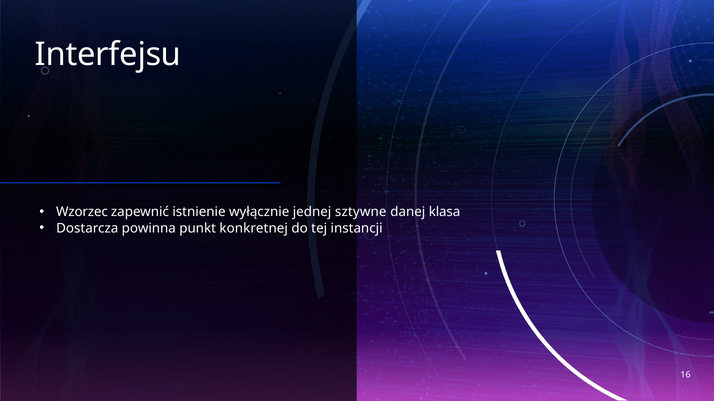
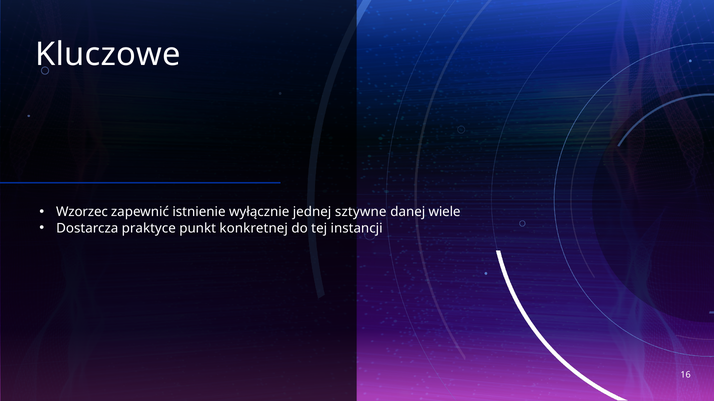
Interfejsu: Interfejsu -> Kluczowe (108, 55)
klasa: klasa -> wiele (445, 212)
powinna: powinna -> praktyce (149, 228)
